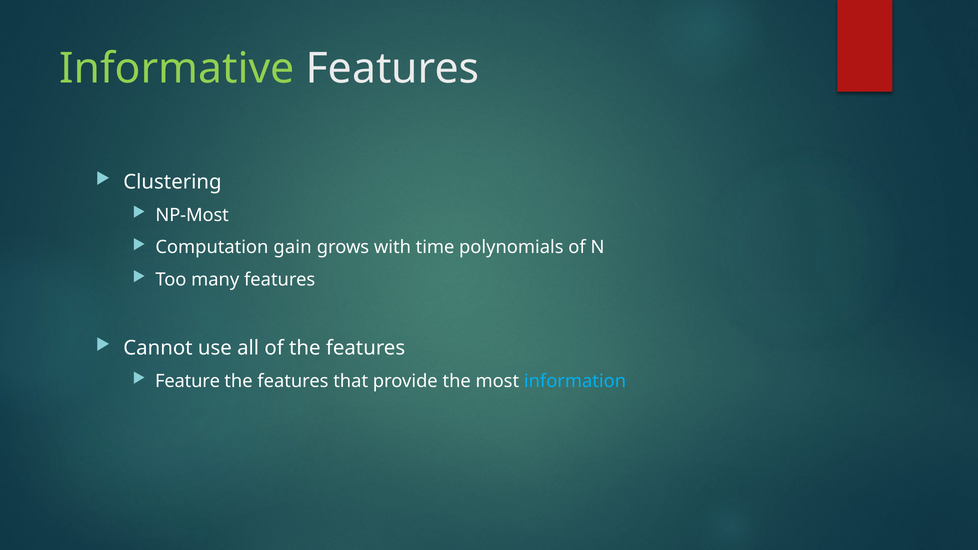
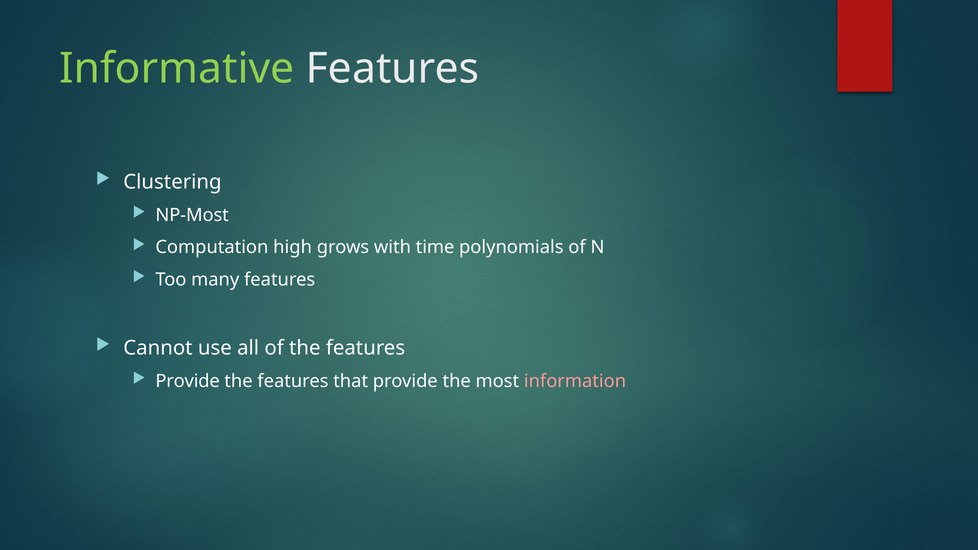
gain: gain -> high (293, 247)
Feature: Feature -> Provide (188, 381)
information colour: light blue -> pink (575, 381)
